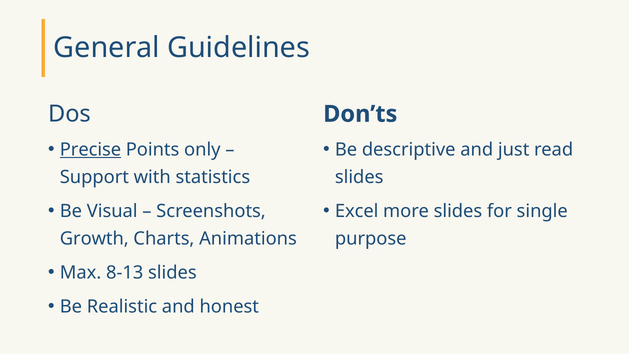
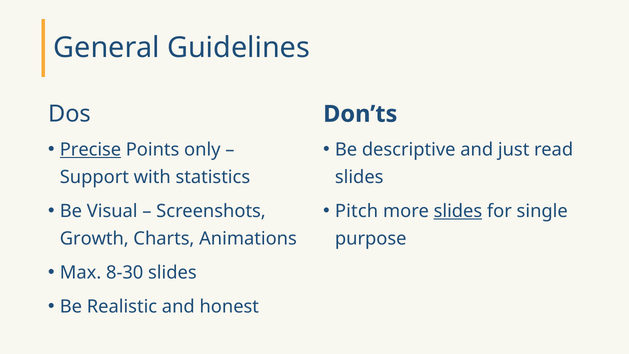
Excel: Excel -> Pitch (357, 211)
slides underline: none -> present (458, 211)
8-13: 8-13 -> 8-30 (125, 273)
